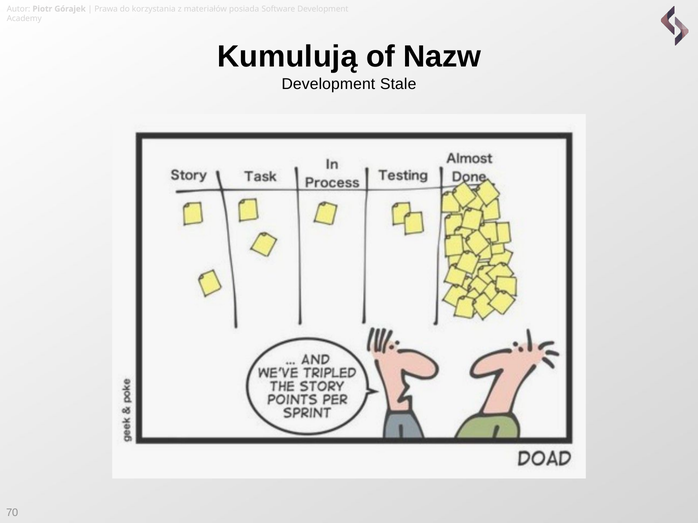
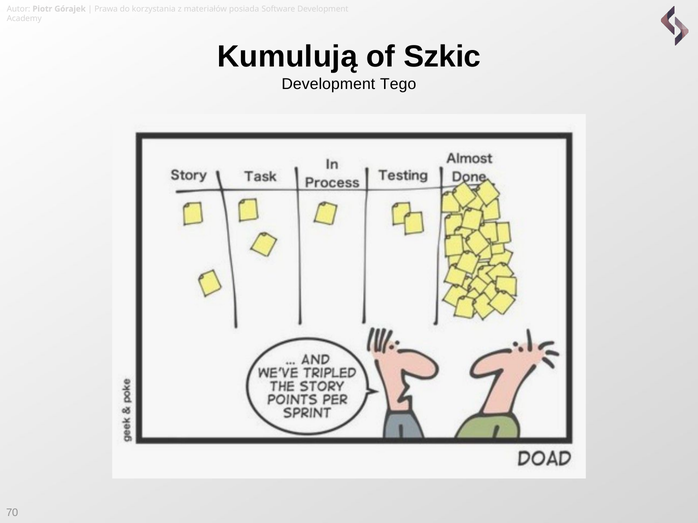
Nazw: Nazw -> Szkic (442, 57)
Stale: Stale -> Tego (398, 84)
